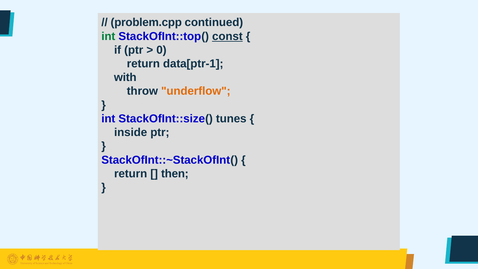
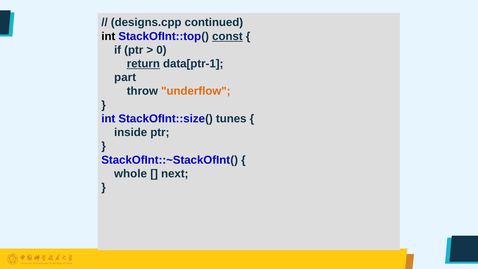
problem.cpp: problem.cpp -> designs.cpp (146, 23)
int colour: green -> black (108, 36)
return underline: none -> present (143, 64)
with: with -> part (125, 77)
return: return -> whole (131, 174)
then: then -> next (175, 174)
